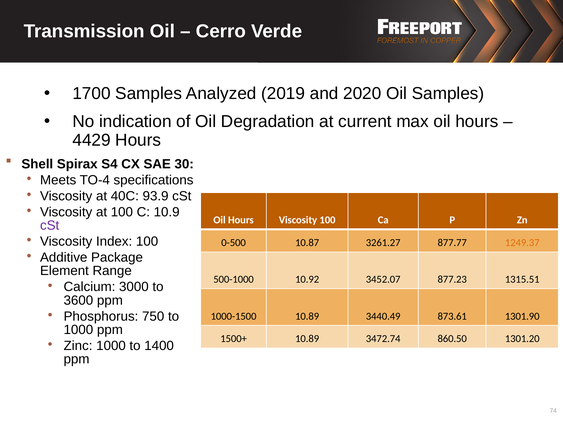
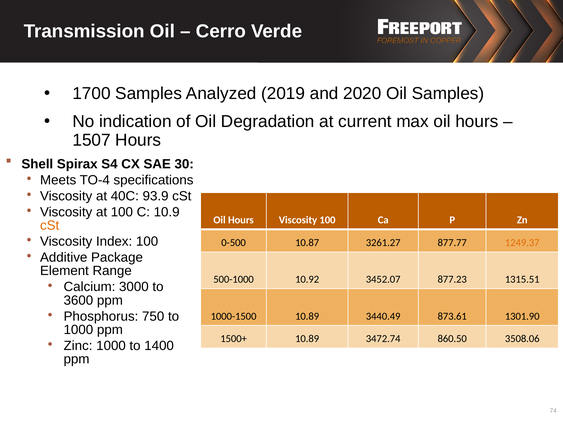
4429: 4429 -> 1507 (92, 140)
cSt colour: purple -> orange (50, 225)
1301.20: 1301.20 -> 3508.06 (522, 338)
